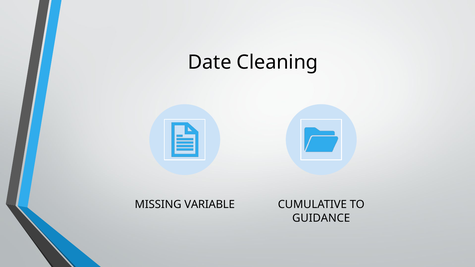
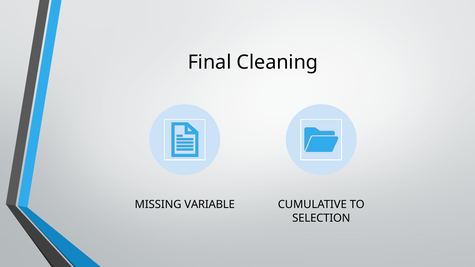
Date: Date -> Final (210, 62)
GUIDANCE: GUIDANCE -> SELECTION (321, 218)
